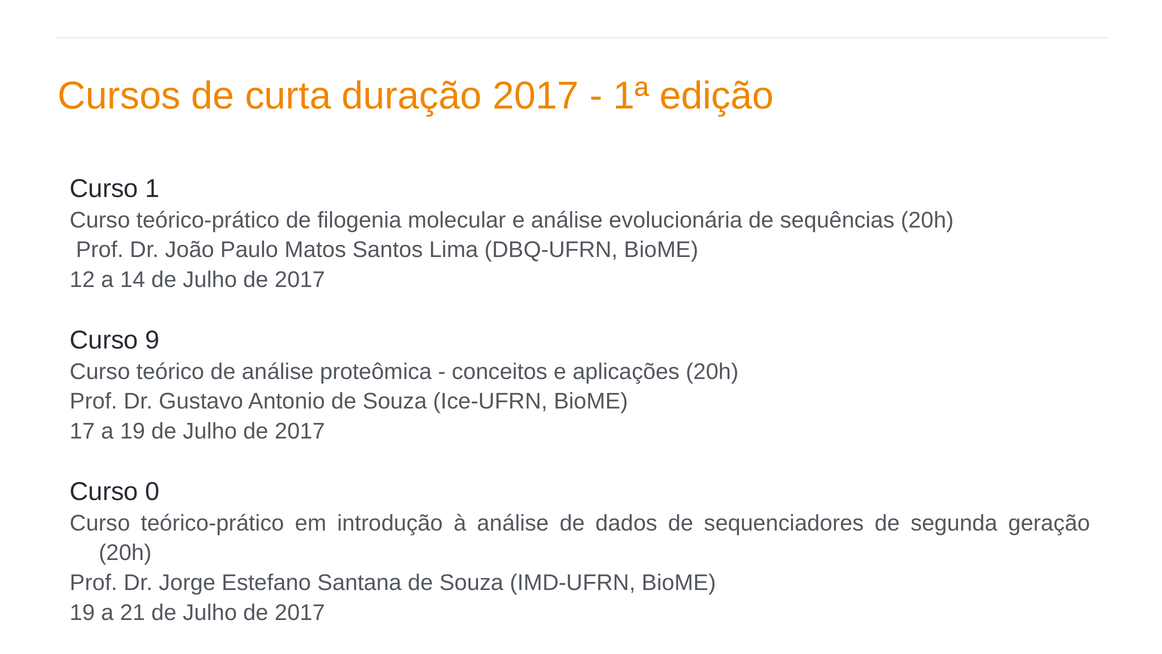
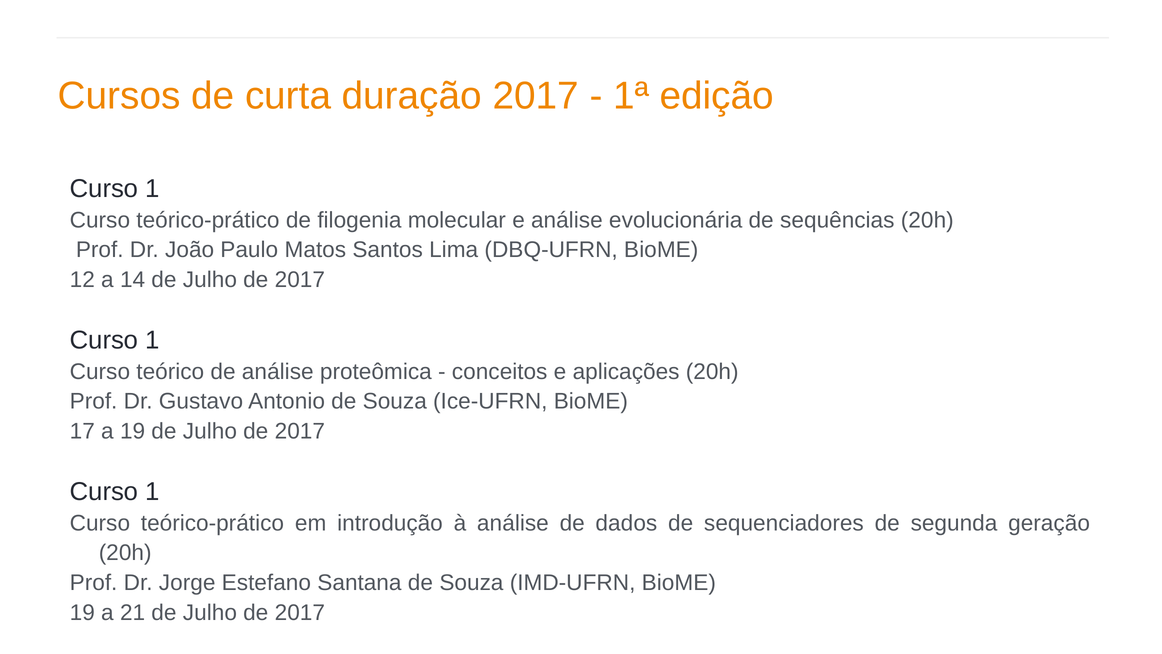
9: 9 -> 1 (153, 340)
0: 0 -> 1 (153, 491)
